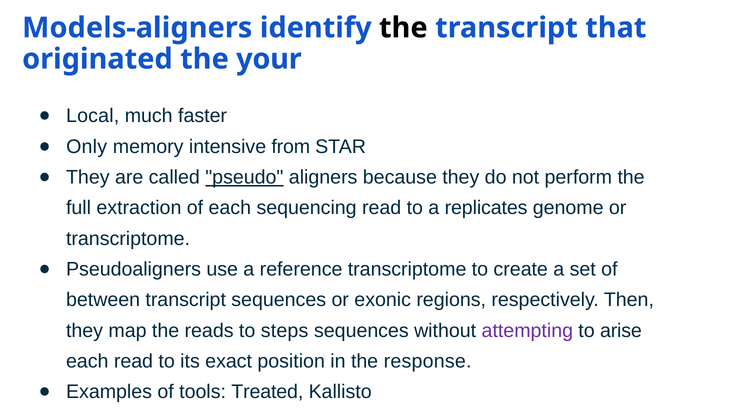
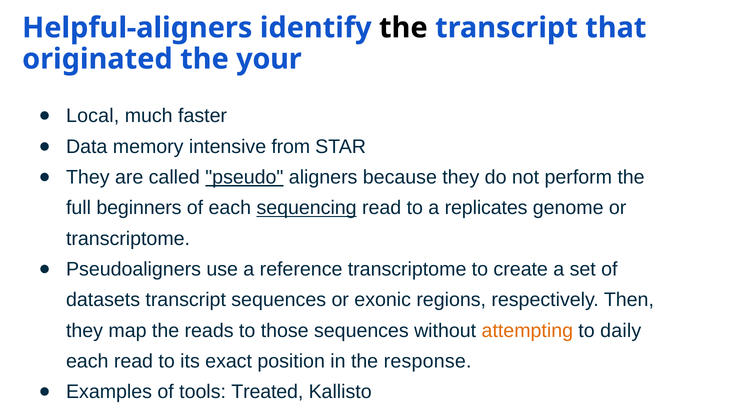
Models-aligners: Models-aligners -> Helpful-aligners (137, 28)
Only: Only -> Data (87, 146)
extraction: extraction -> beginners (139, 208)
sequencing underline: none -> present (307, 208)
between: between -> datasets (103, 300)
steps: steps -> those (285, 330)
attempting colour: purple -> orange (527, 330)
arise: arise -> daily (621, 330)
